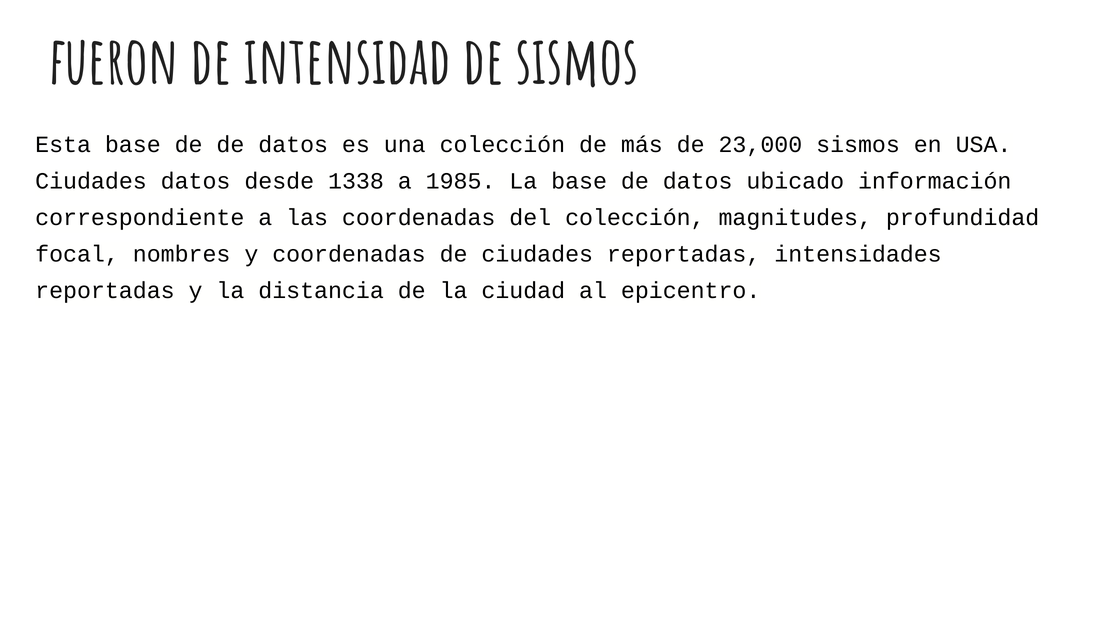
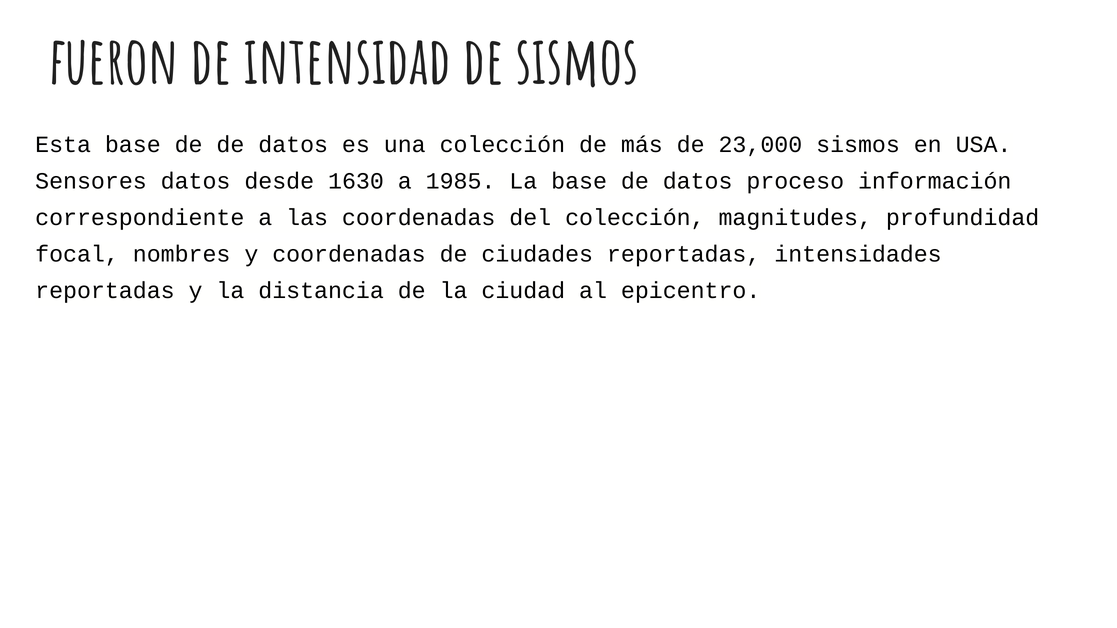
Ciudades: Ciudades -> Sensores (91, 181)
1338: 1338 -> 1630 (356, 181)
ubicado: ubicado -> proceso (795, 181)
